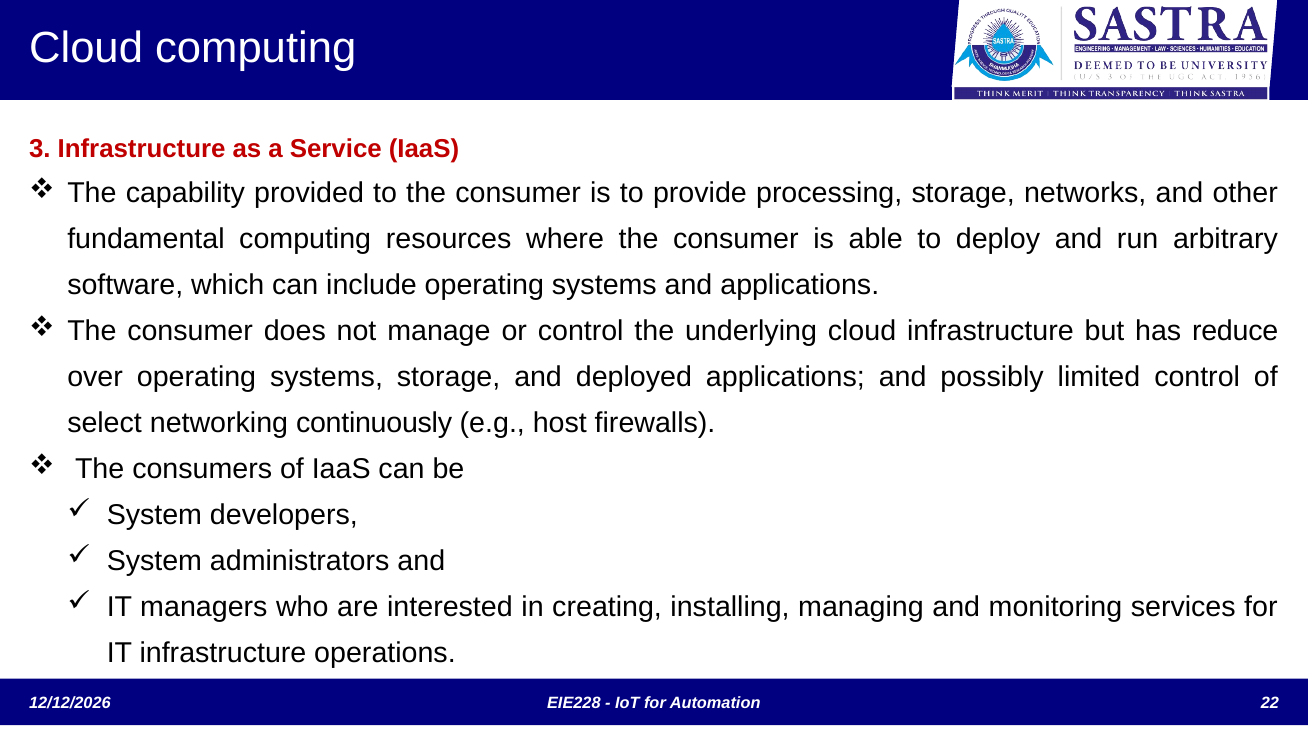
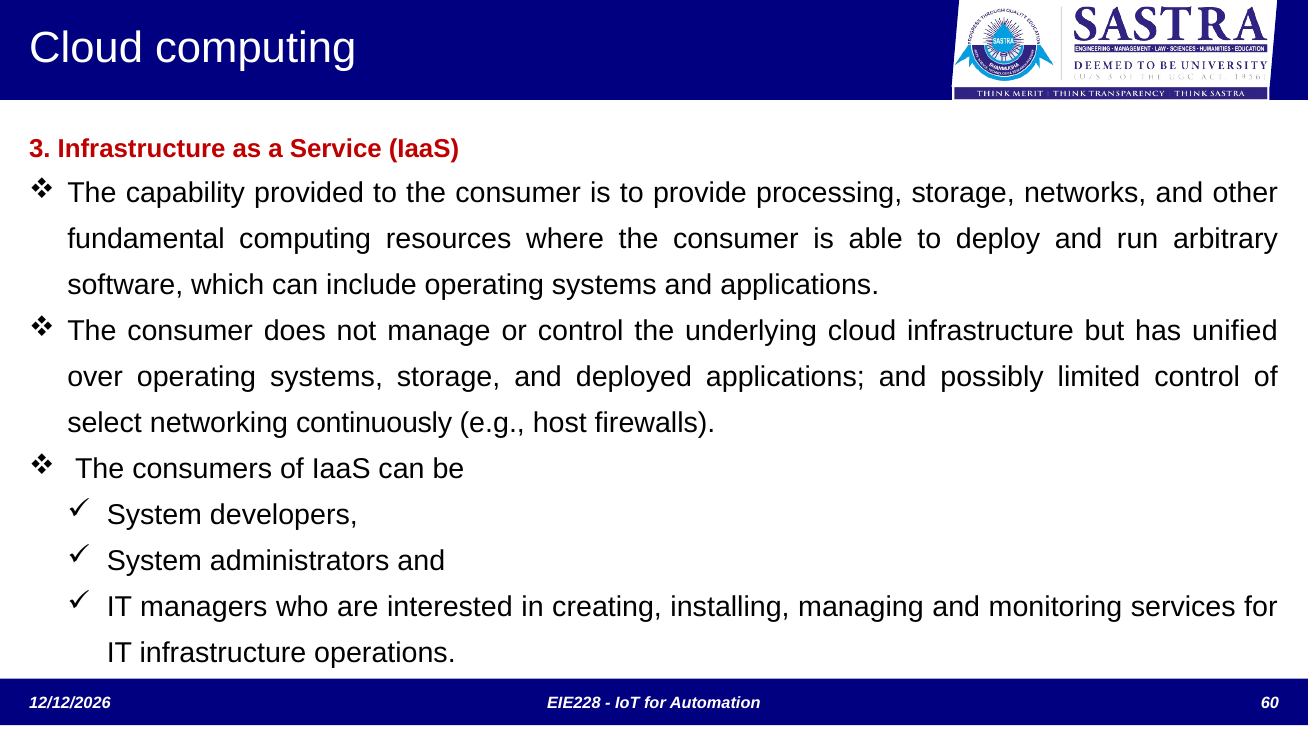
reduce: reduce -> unified (1235, 331)
22: 22 -> 60 (1270, 703)
